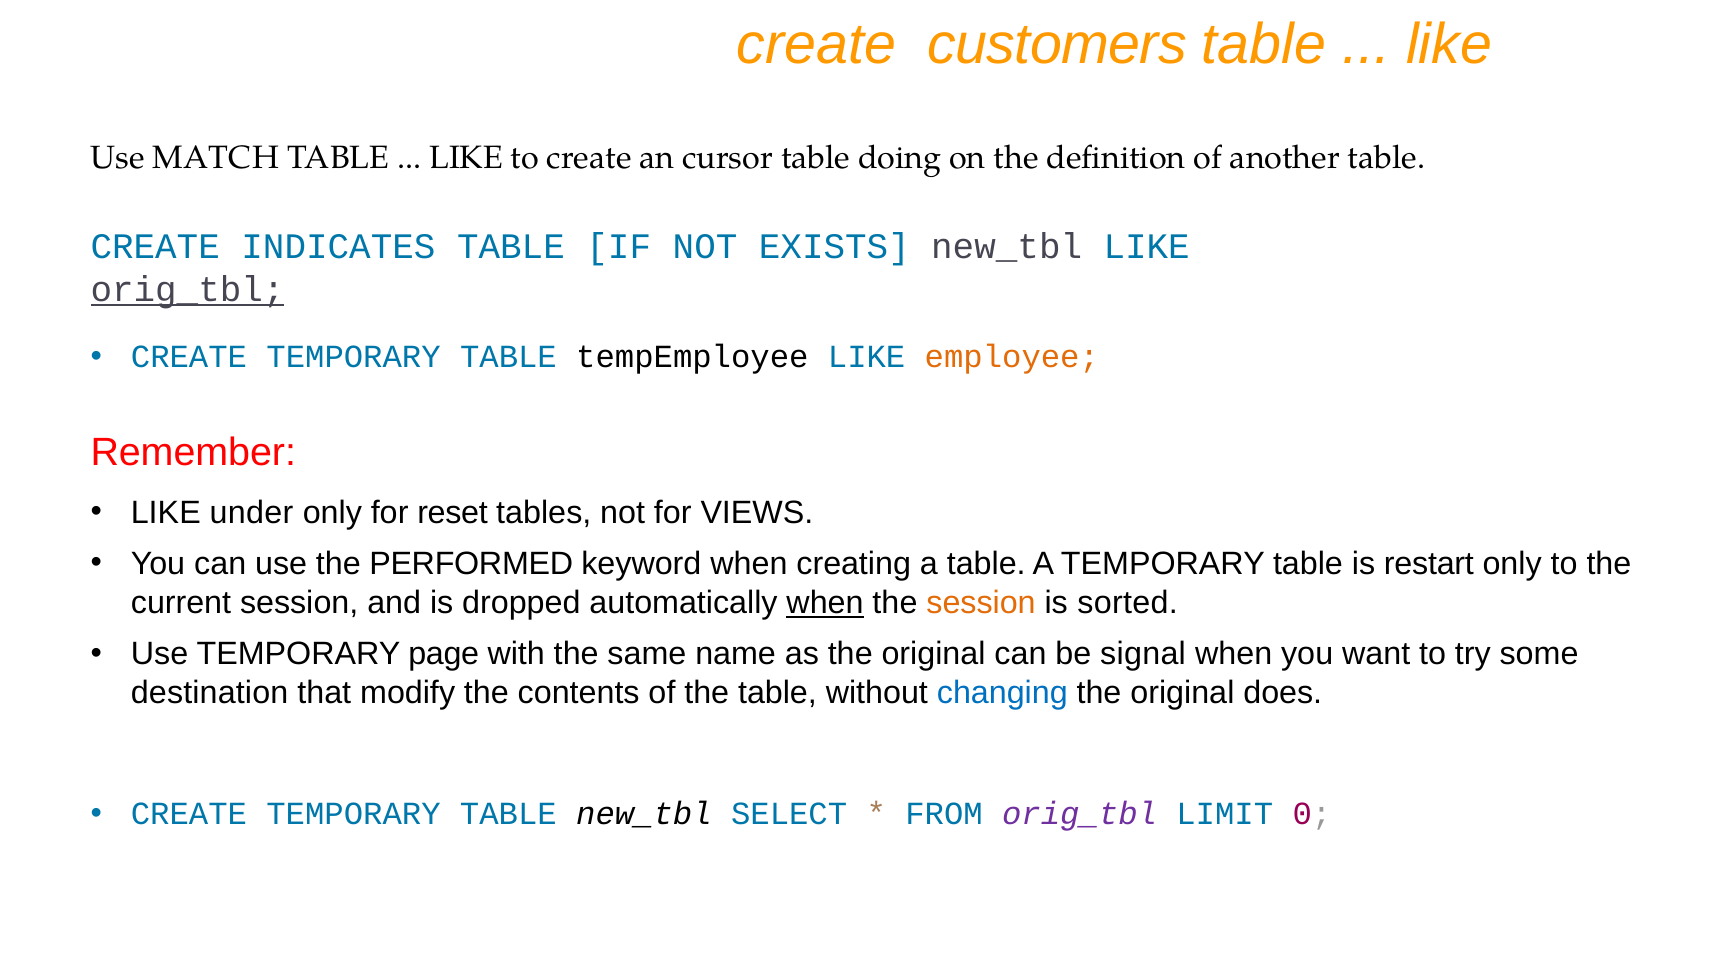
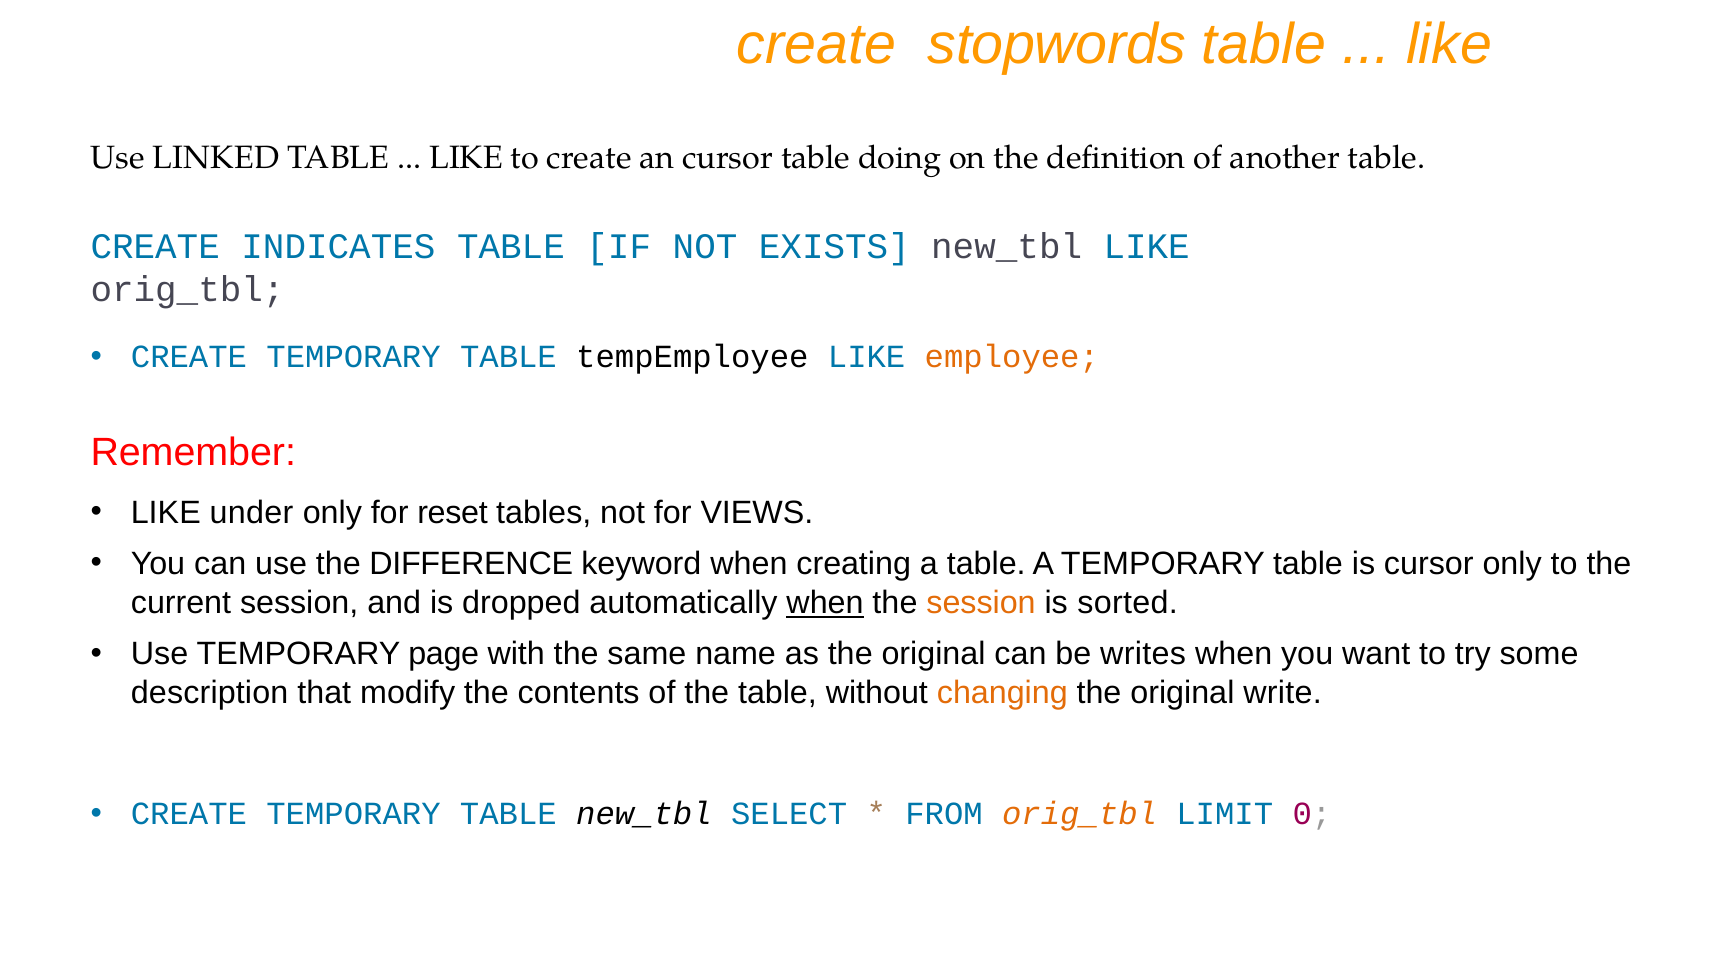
customers: customers -> stopwords (1057, 45)
MATCH: MATCH -> LINKED (216, 158)
orig_tbl underline: present -> none (187, 289)
PERFORMED: PERFORMED -> DIFFERENCE (471, 564)
is restart: restart -> cursor (1429, 564)
signal: signal -> writes (1143, 654)
destination: destination -> description (210, 693)
changing colour: blue -> orange (1002, 693)
does: does -> write (1283, 693)
orig_tbl colour: purple -> orange (1080, 814)
